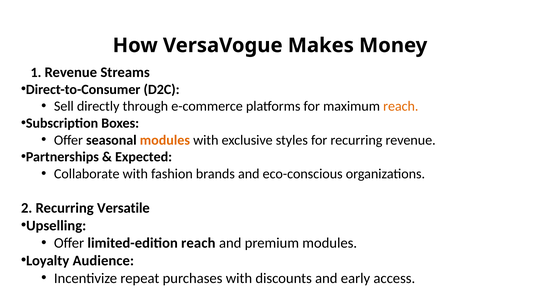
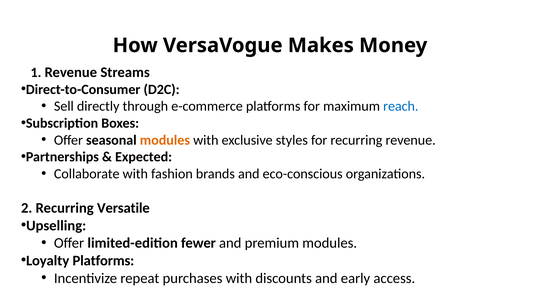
reach colour: orange -> blue (401, 106)
limited-edition reach: reach -> fewer (198, 243)
Loyalty Audience: Audience -> Platforms (103, 260)
